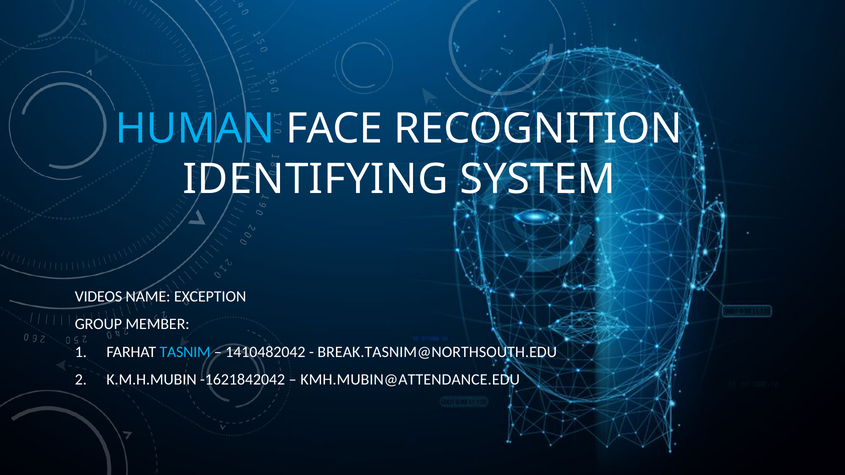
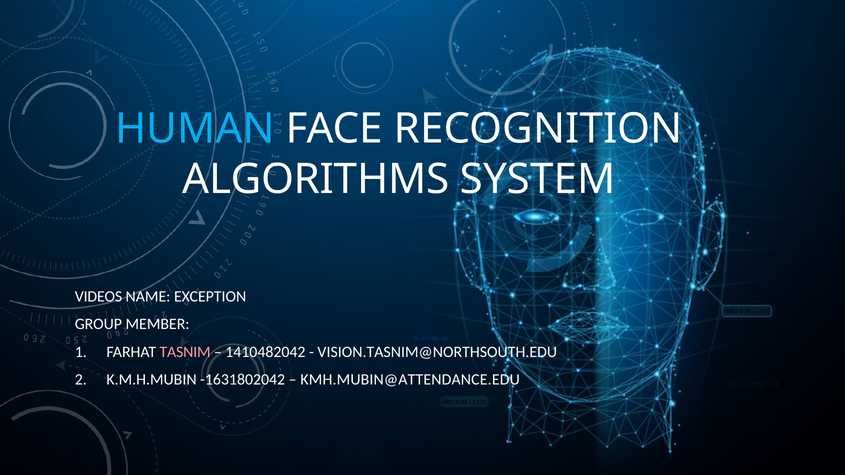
IDENTIFYING: IDENTIFYING -> ALGORITHMS (316, 180)
TASNIM colour: light blue -> pink (185, 352)
BREAK.TASNIM@NORTHSOUTH.EDU: BREAK.TASNIM@NORTHSOUTH.EDU -> VISION.TASNIM@NORTHSOUTH.EDU (437, 352)
-1621842042: -1621842042 -> -1631802042 (243, 380)
